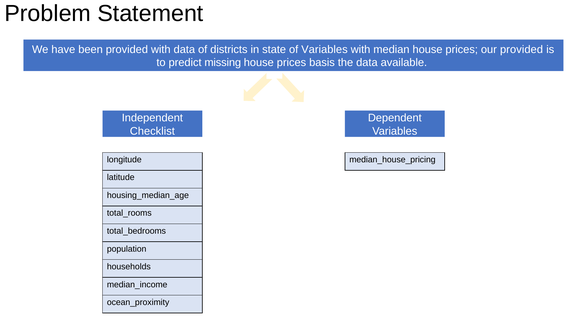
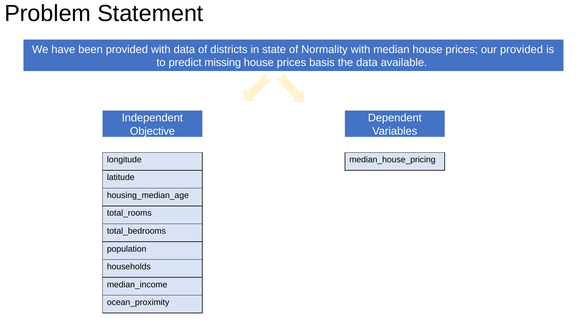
of Variables: Variables -> Normality (325, 49)
Checklist: Checklist -> Objective (152, 131)
